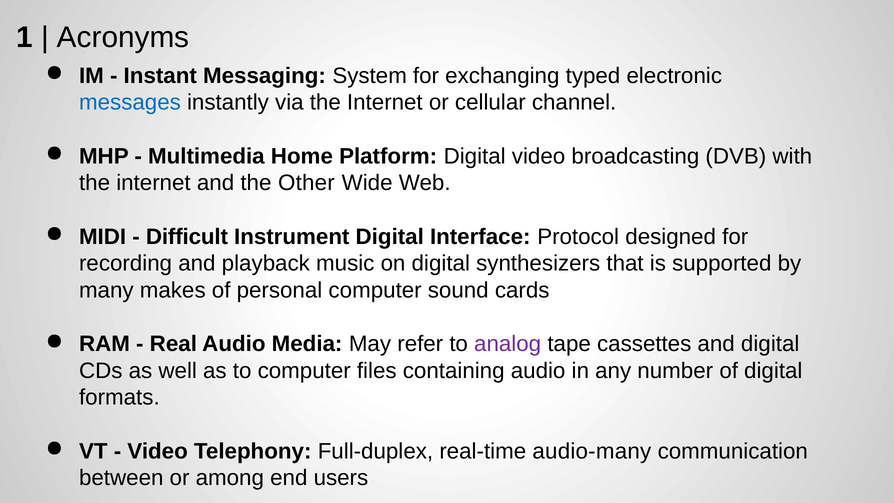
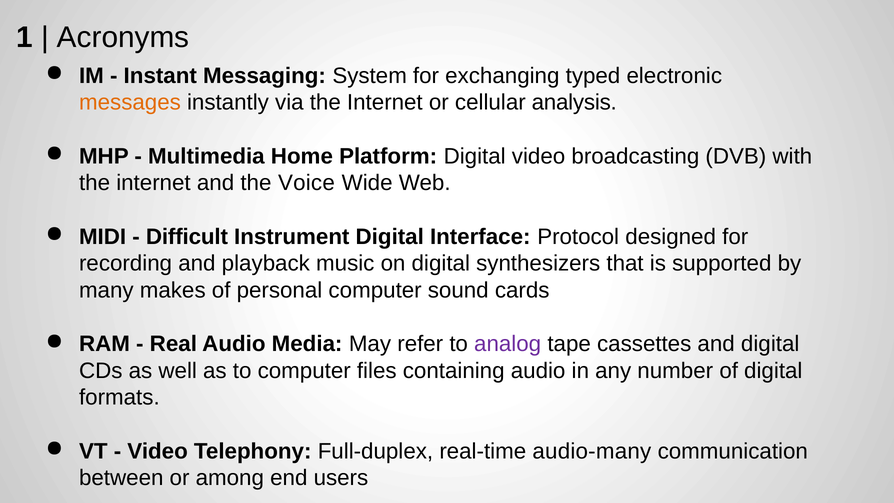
messages colour: blue -> orange (130, 103)
channel: channel -> analysis (574, 103)
Other: Other -> Voice (306, 183)
